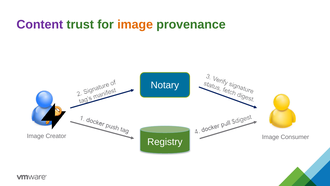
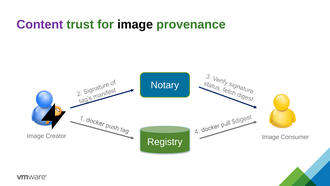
image colour: orange -> black (135, 24)
